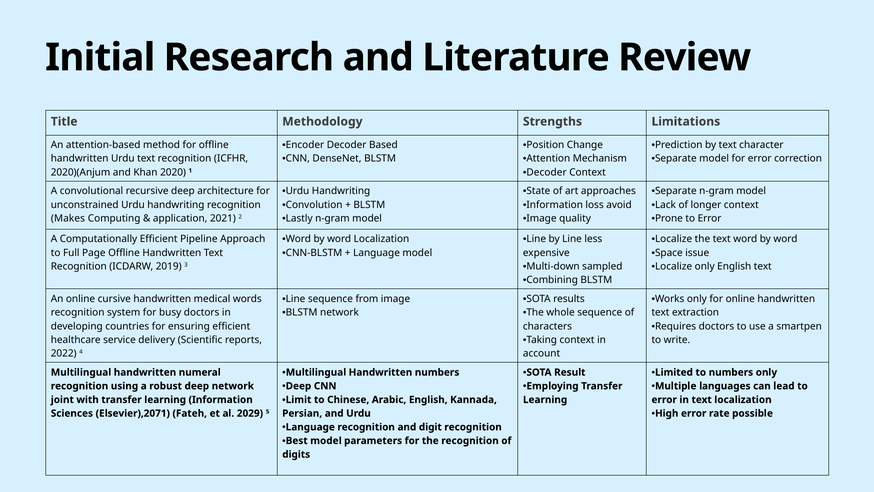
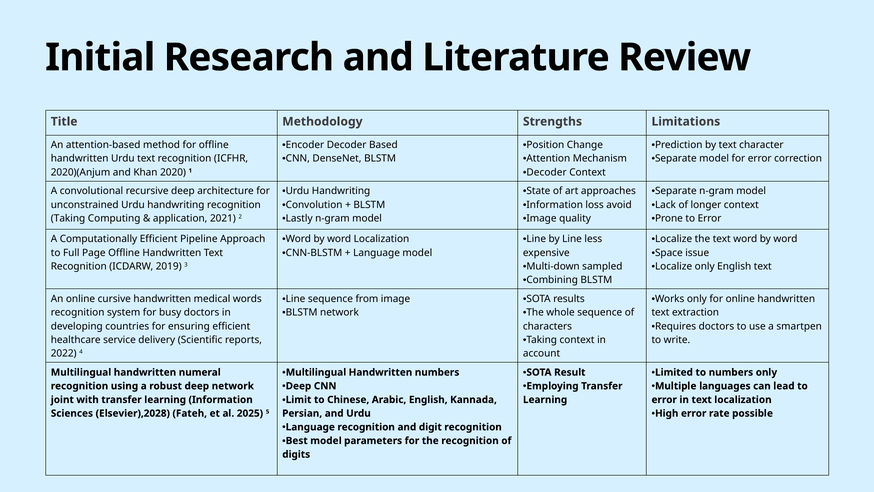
Makes: Makes -> Taking (68, 218)
Elsevier),2071: Elsevier),2071 -> Elsevier),2028 (133, 413)
2029: 2029 -> 2025 (250, 413)
